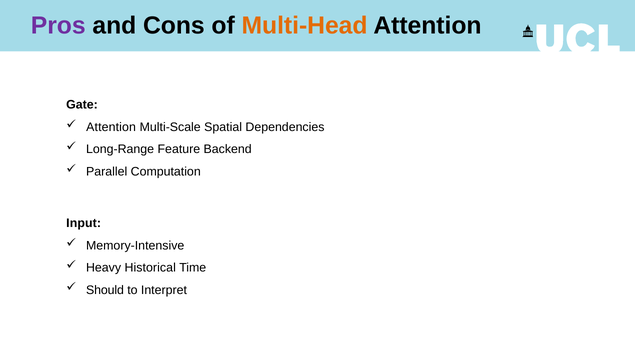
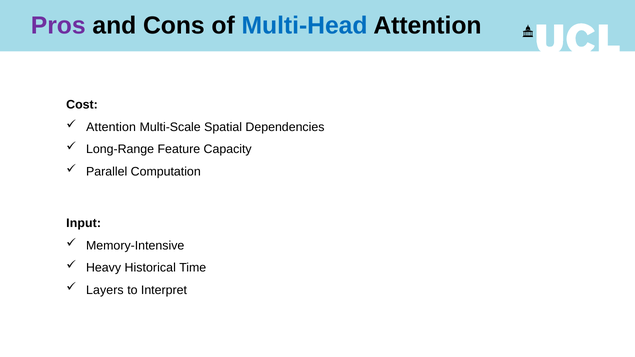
Multi-Head colour: orange -> blue (305, 26)
Gate: Gate -> Cost (82, 105)
Backend: Backend -> Capacity (228, 149)
Should: Should -> Layers (105, 290)
